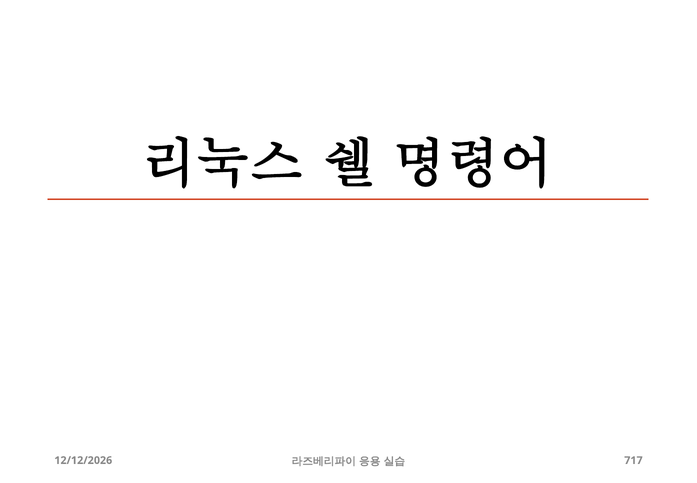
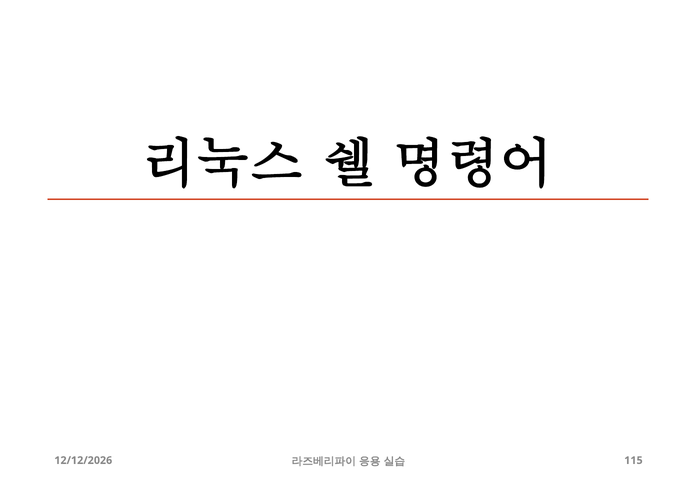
717: 717 -> 115 (633, 460)
